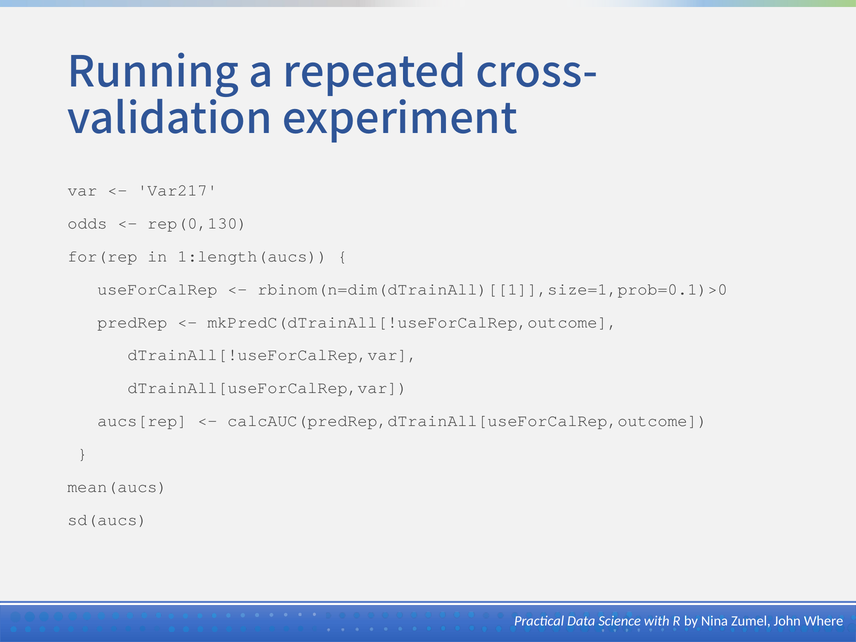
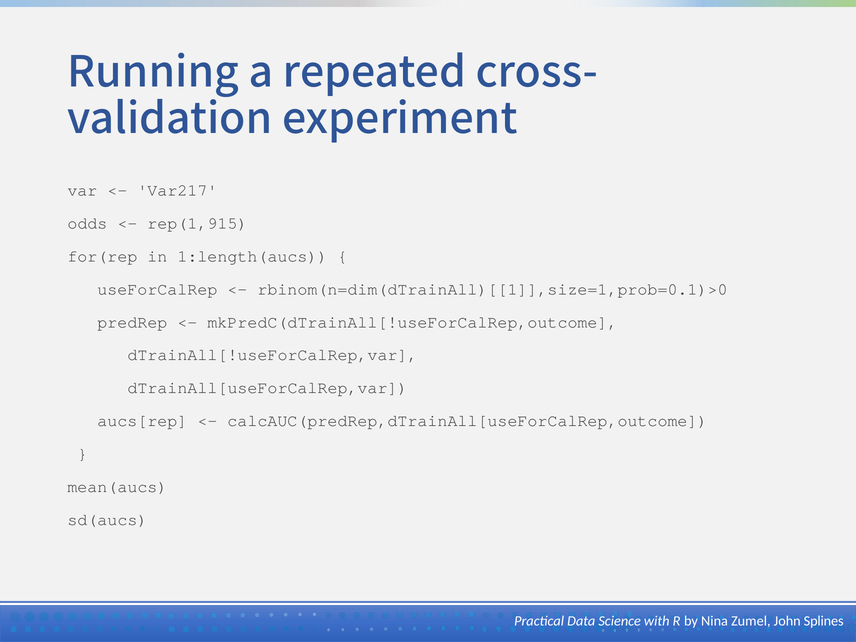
rep(0,130: rep(0,130 -> rep(1,915 (197, 223)
Where: Where -> Splines (824, 621)
